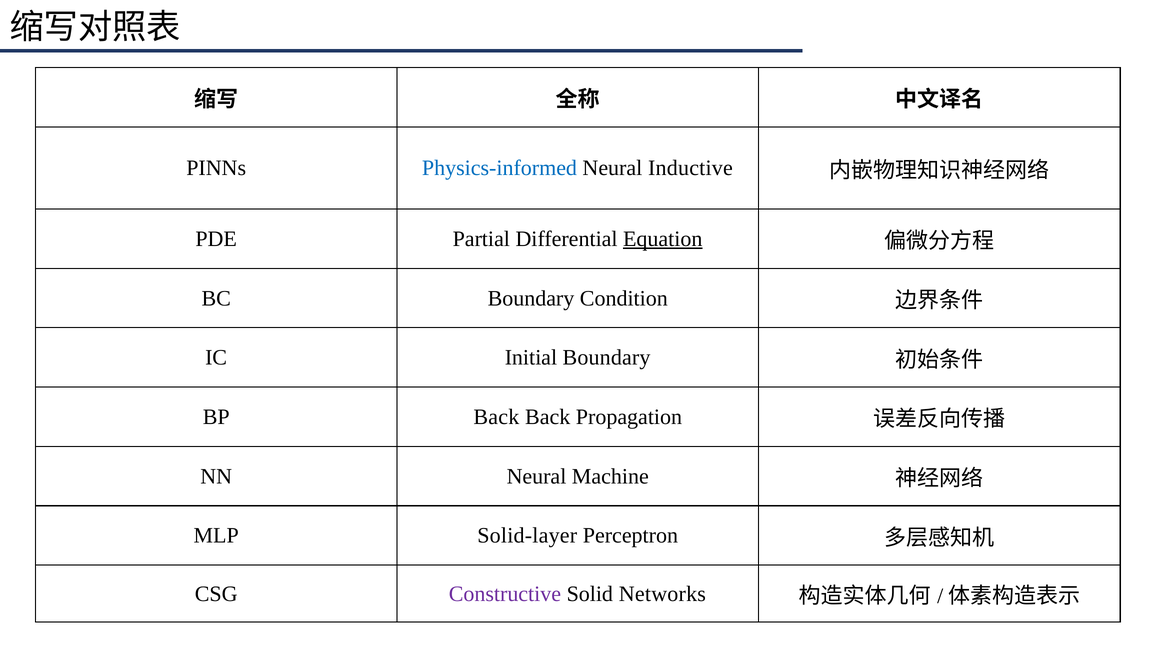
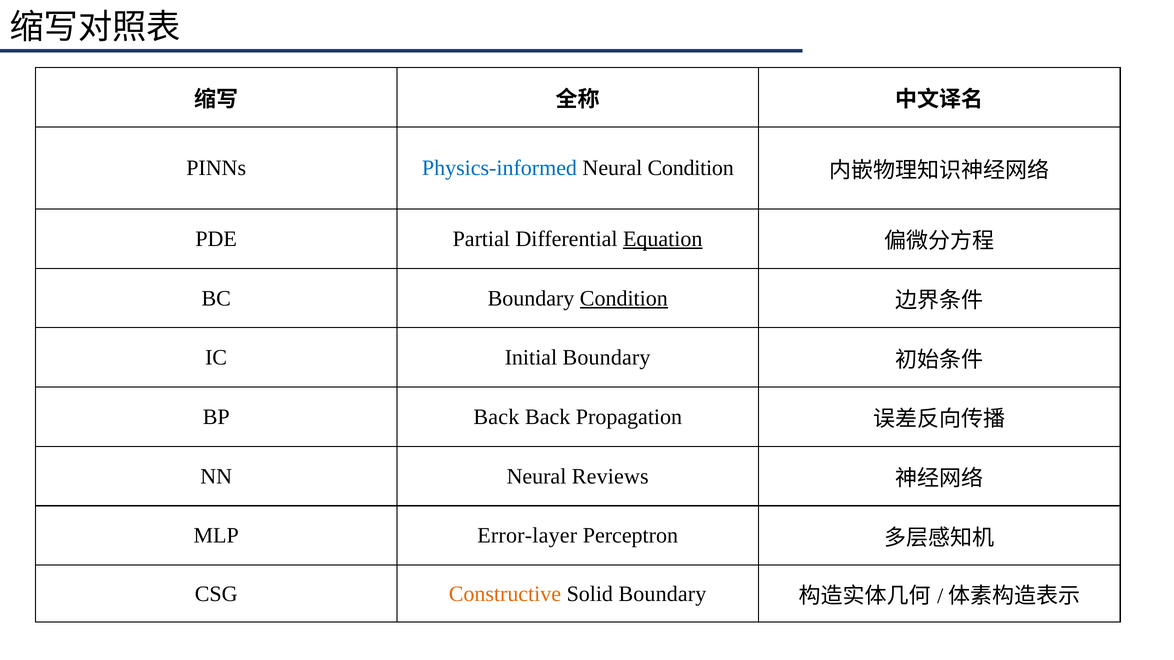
Neural Inductive: Inductive -> Condition (691, 168)
Condition underline: none -> present (624, 298)
Machine: Machine -> Reviews (610, 477)
Solid-layer: Solid-layer -> Error-layer (527, 536)
Constructive colour: purple -> orange (505, 594)
Solid Networks: Networks -> Boundary (662, 594)
